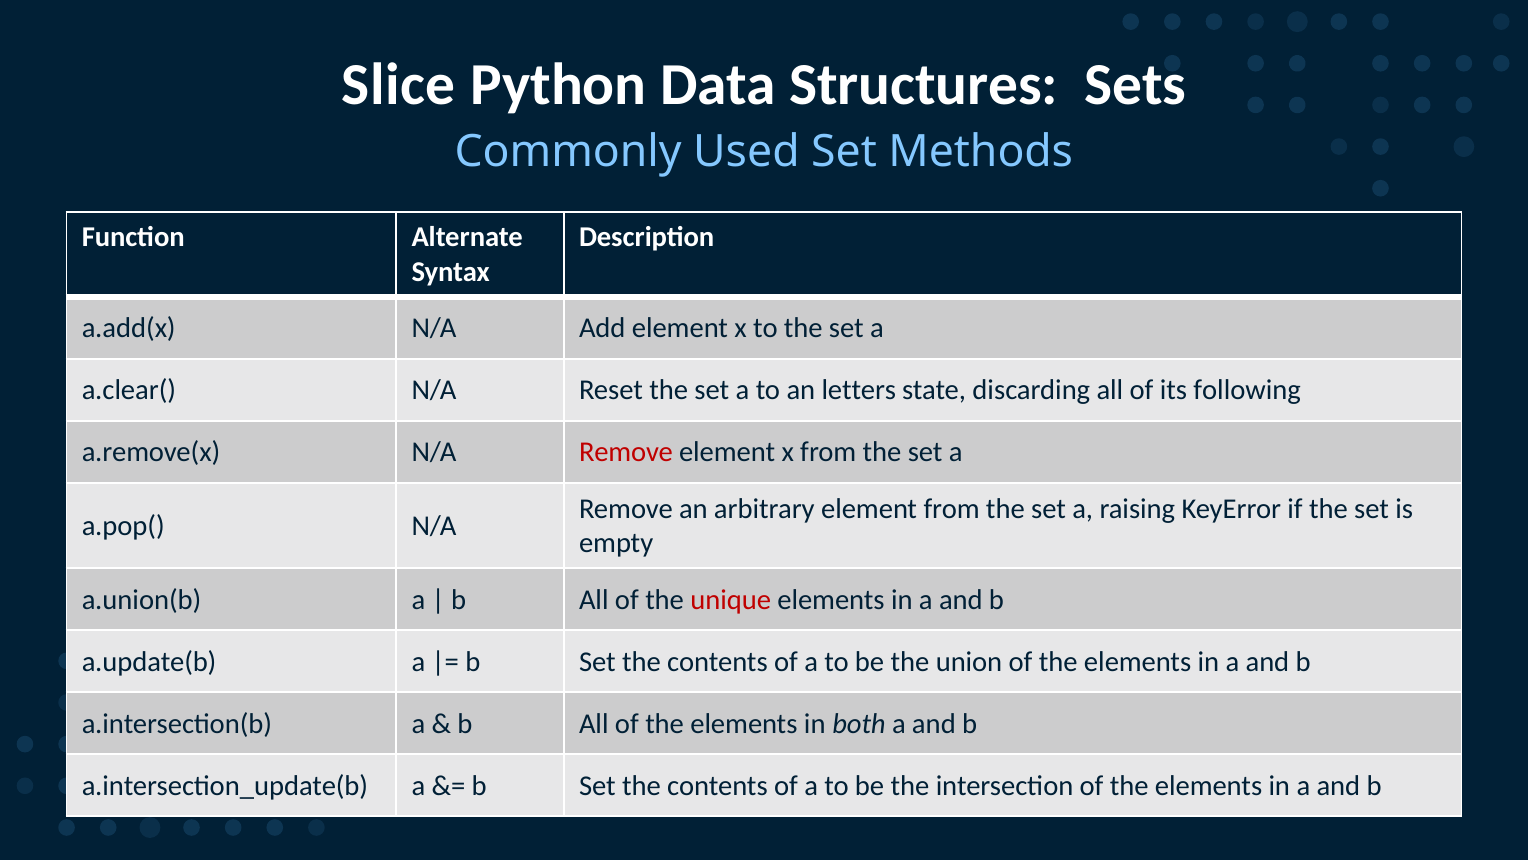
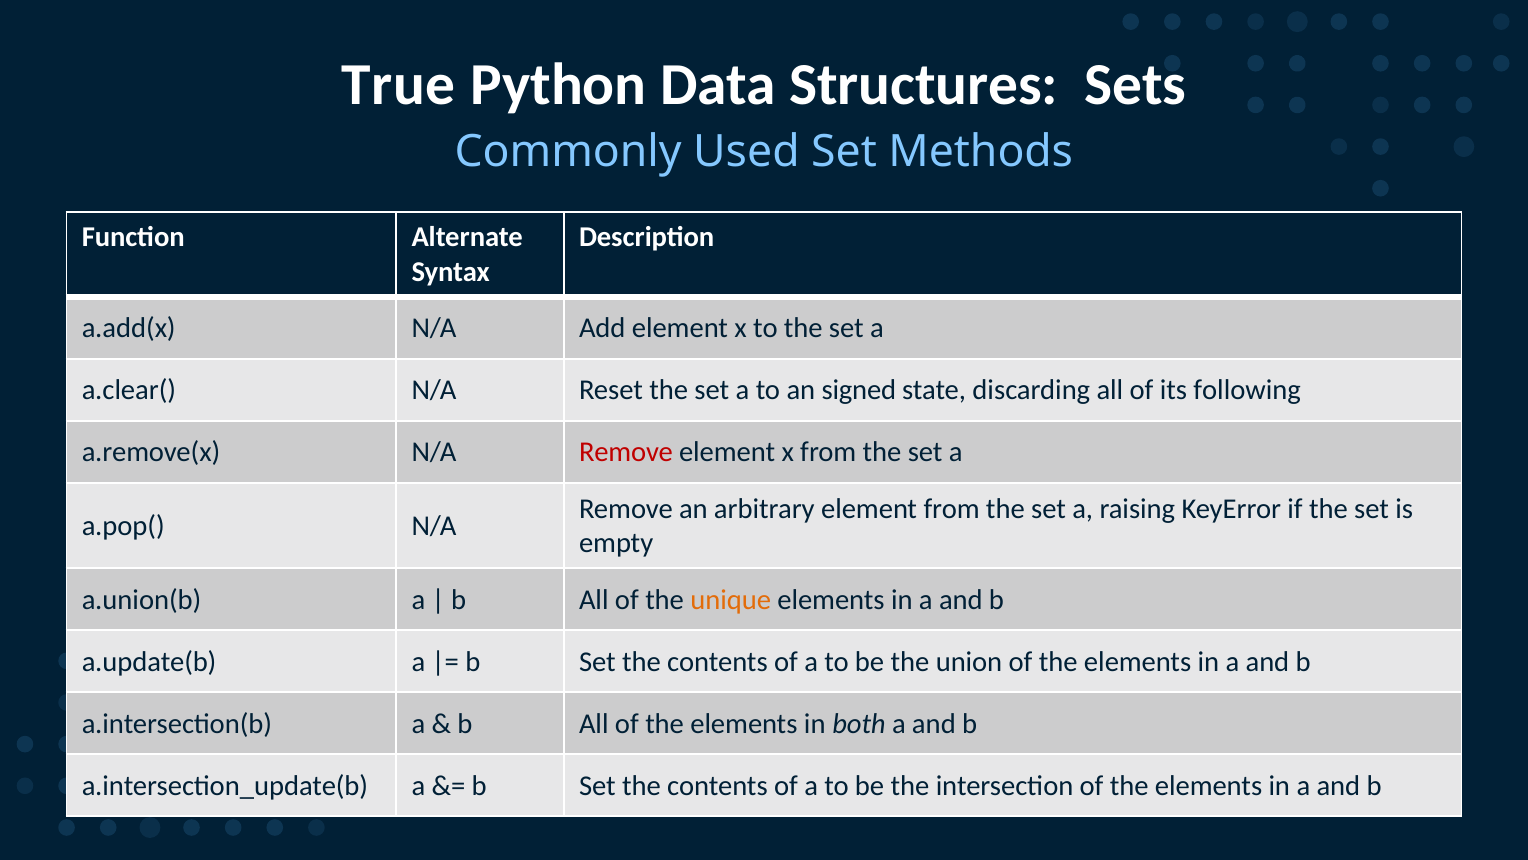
Slice: Slice -> True (399, 85)
letters: letters -> signed (859, 390)
unique colour: red -> orange (731, 599)
